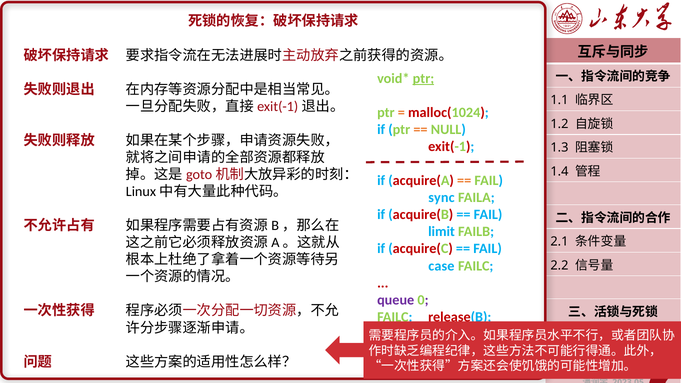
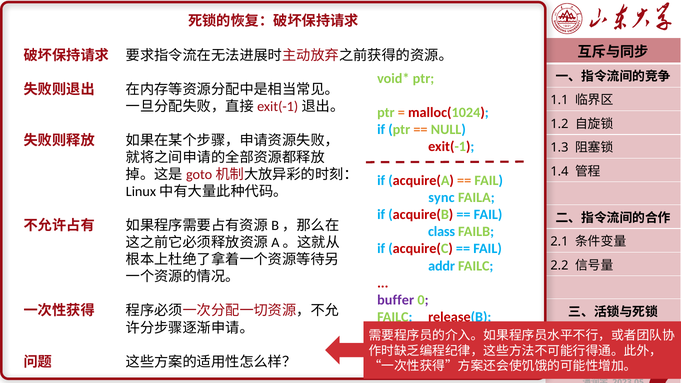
ptr underline: present -> none (423, 78)
limit: limit -> class (442, 232)
case: case -> addr (442, 266)
queue: queue -> buffer (396, 300)
